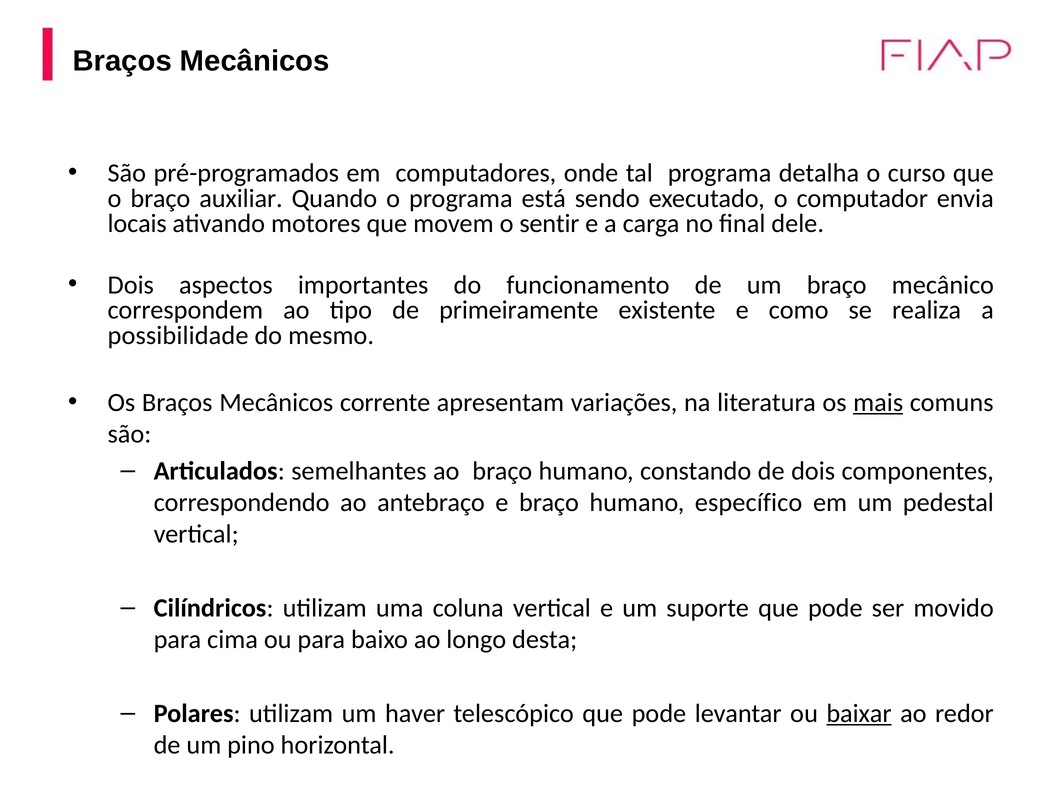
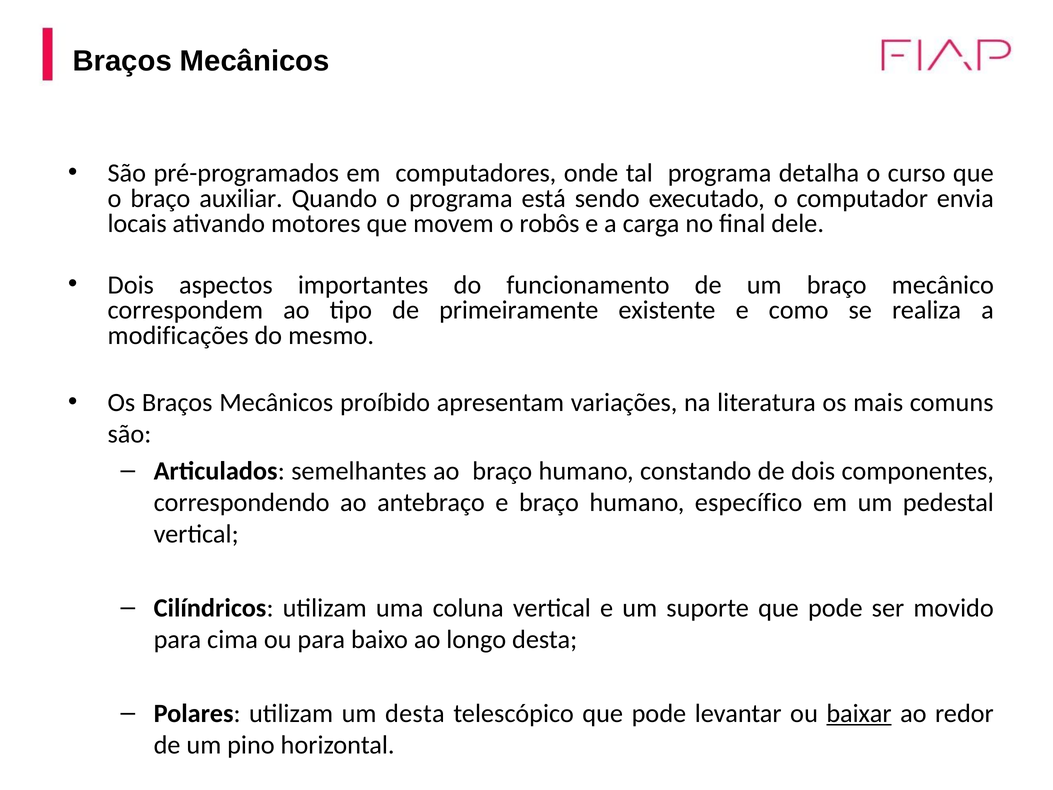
sentir: sentir -> robôs (549, 224)
possibilidade: possibilidade -> modificações (178, 335)
corrente: corrente -> proíbido (385, 402)
mais underline: present -> none (878, 402)
um haver: haver -> desta (415, 713)
